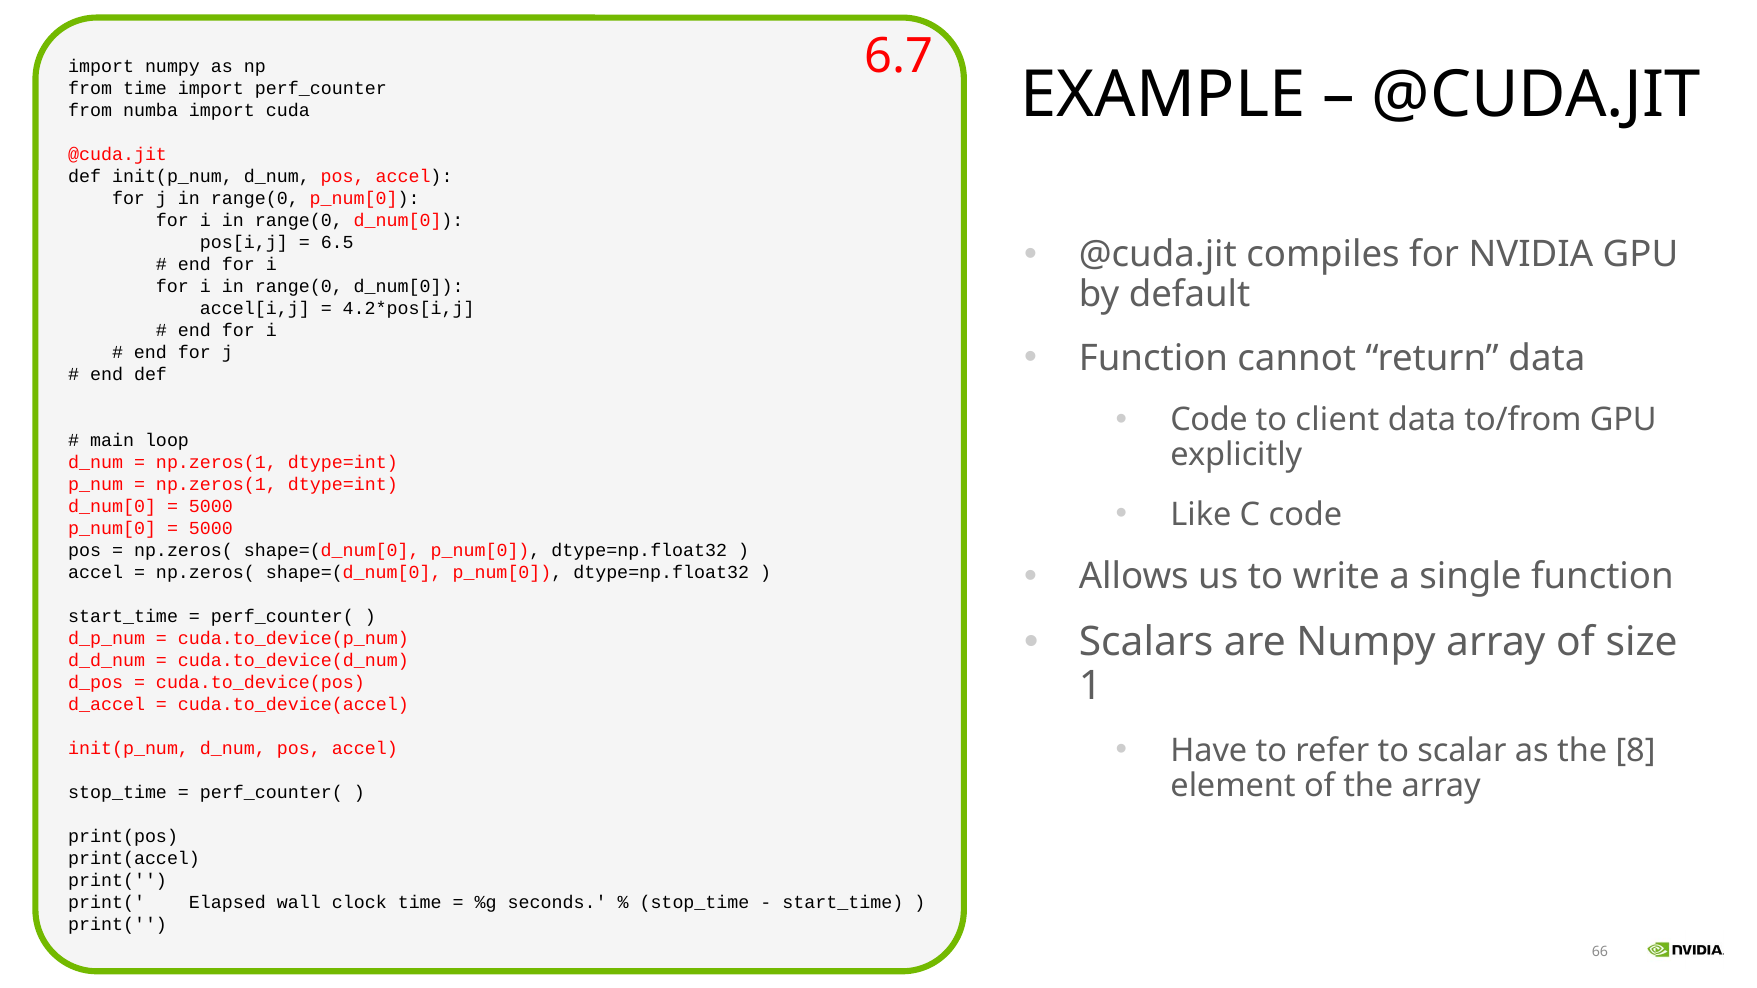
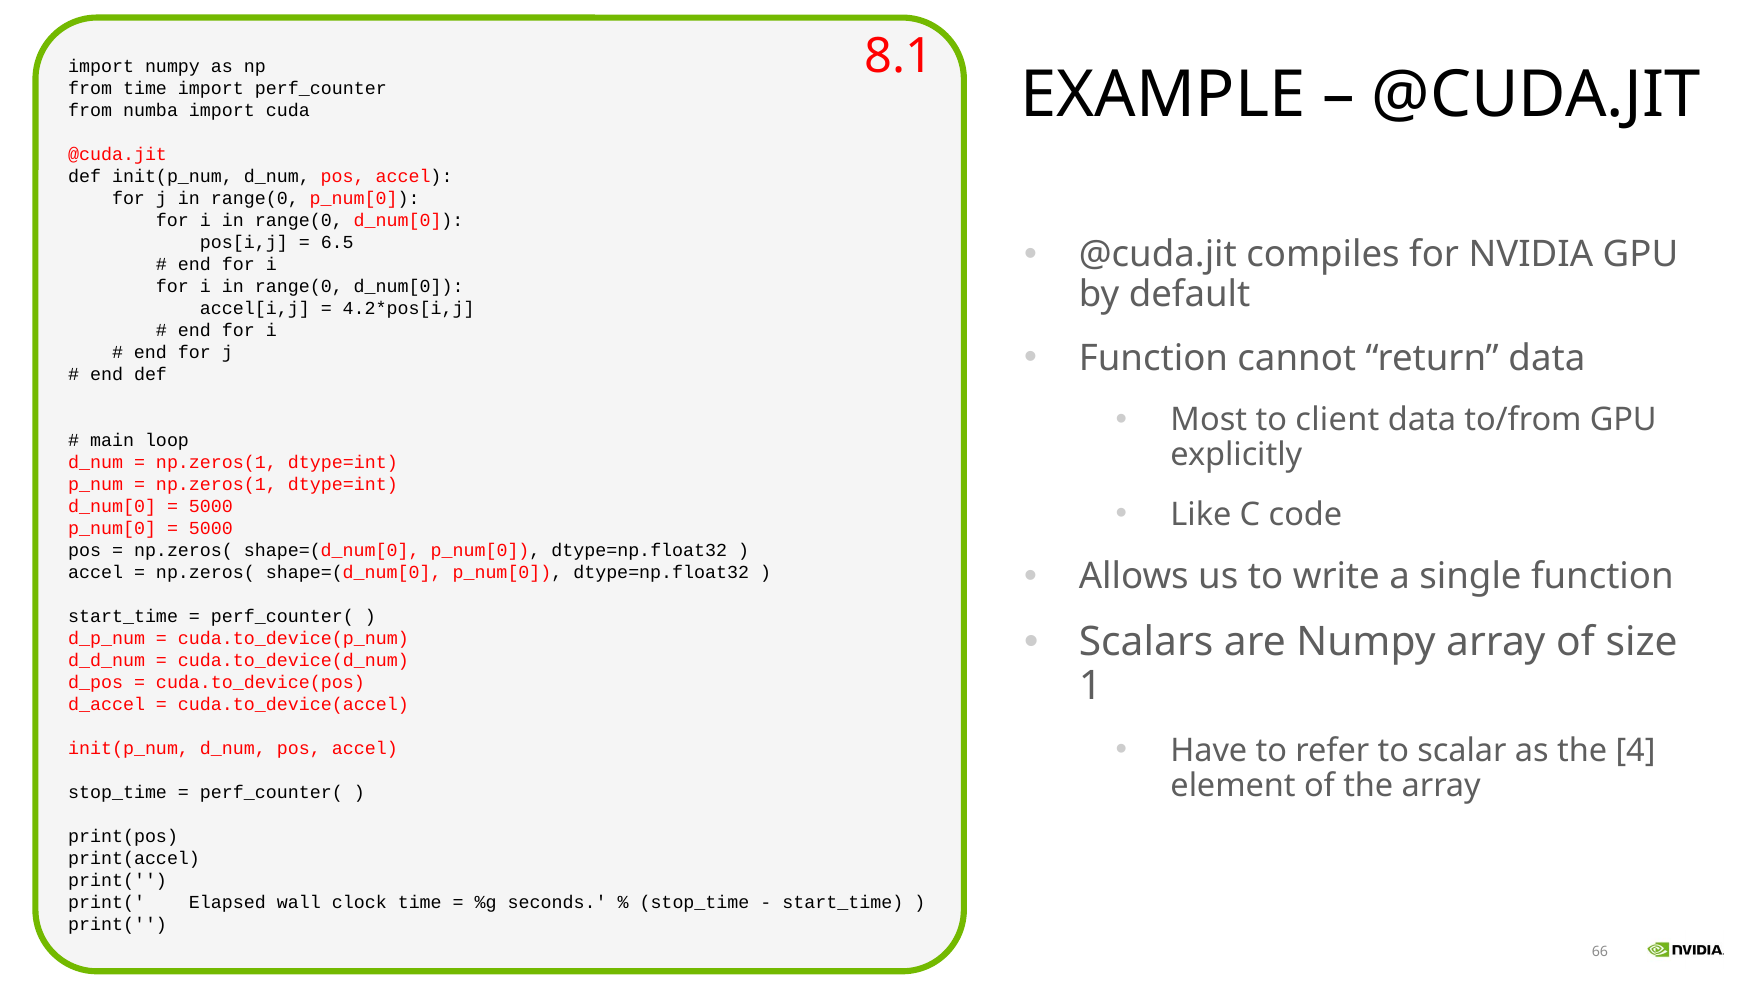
6.7: 6.7 -> 8.1 (899, 57)
Code: Code -> Most (1209, 420)
8: 8 -> 4 (1636, 751)
